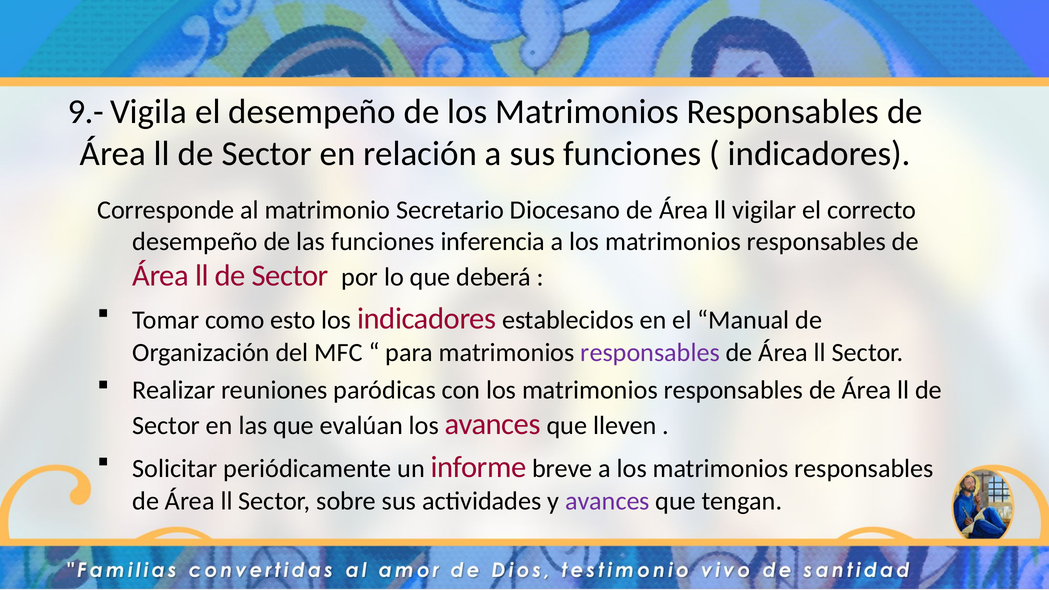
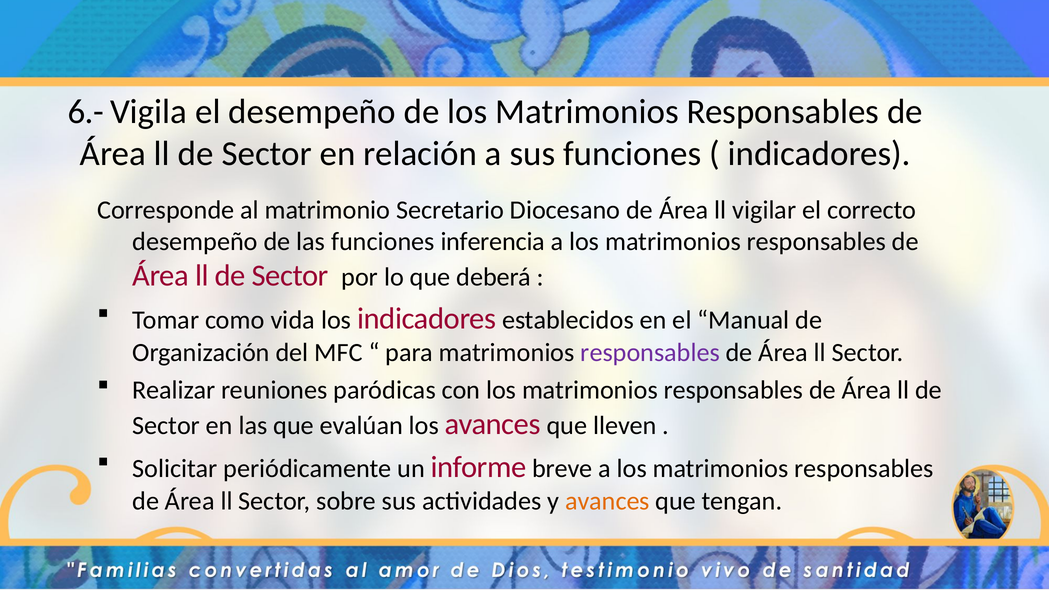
9.-: 9.- -> 6.- (86, 112)
esto: esto -> vida (293, 320)
avances colour: purple -> orange (607, 501)
